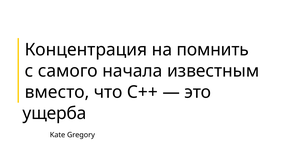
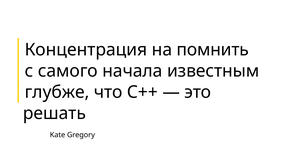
вместо: вместо -> глубже (57, 92)
ущерба: ущерба -> решать (54, 113)
